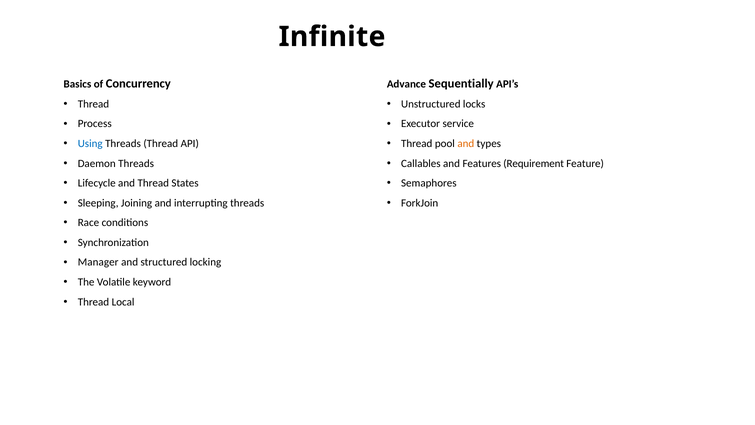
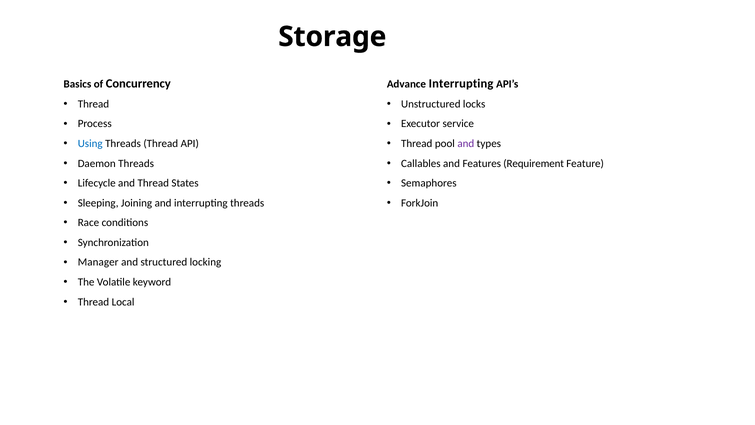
Infinite: Infinite -> Storage (332, 37)
Advance Sequentially: Sequentially -> Interrupting (461, 83)
and colour: orange -> purple (466, 144)
